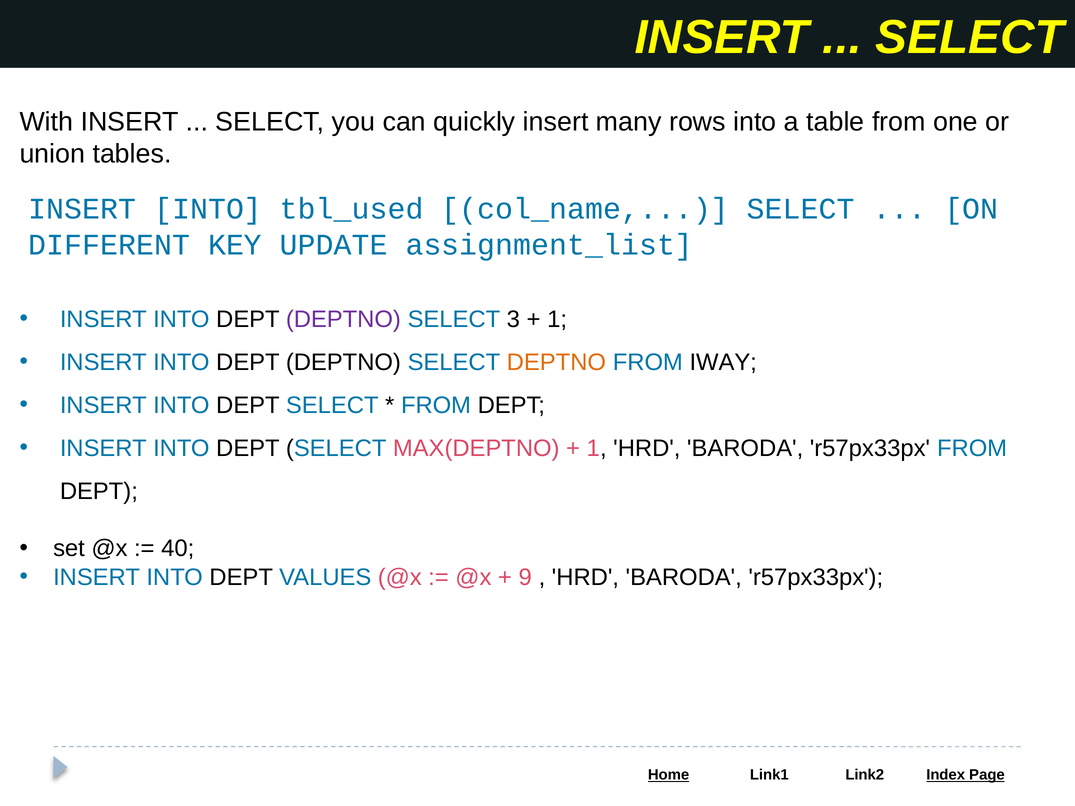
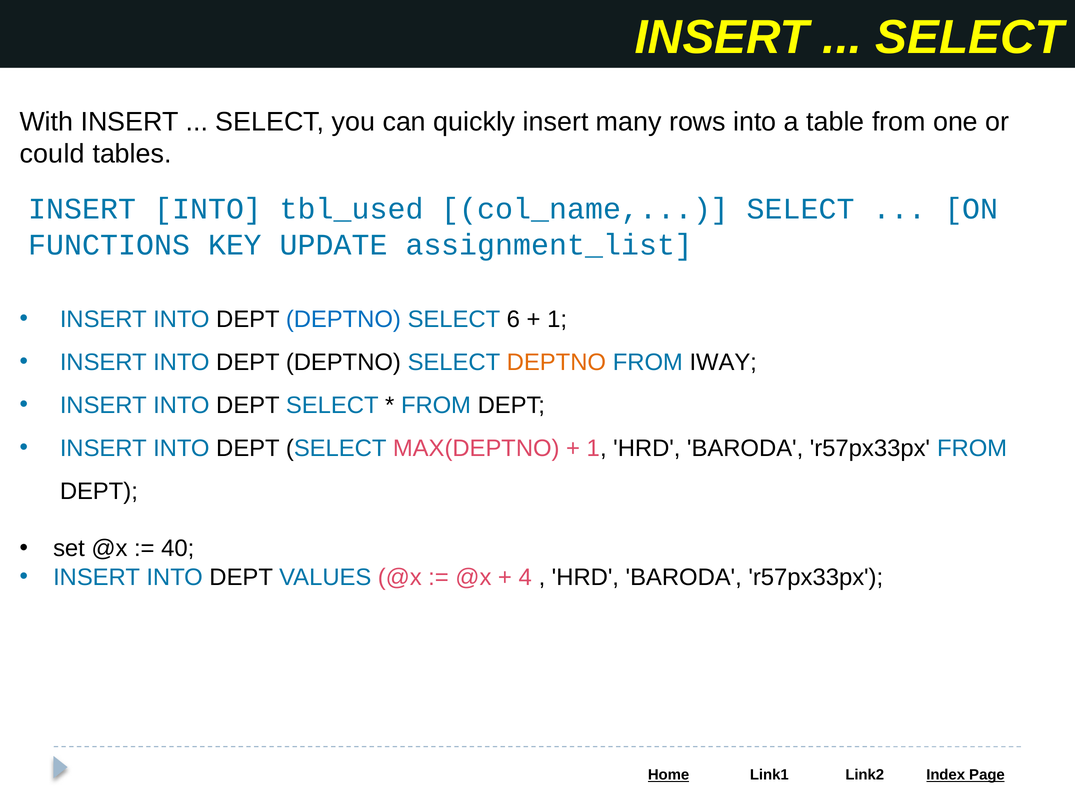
union: union -> could (52, 154)
DIFFERENT: DIFFERENT -> FUNCTIONS (109, 245)
DEPTNO colour: purple -> blue (343, 320)
3: 3 -> 6 (513, 320)
9: 9 -> 4 (525, 577)
